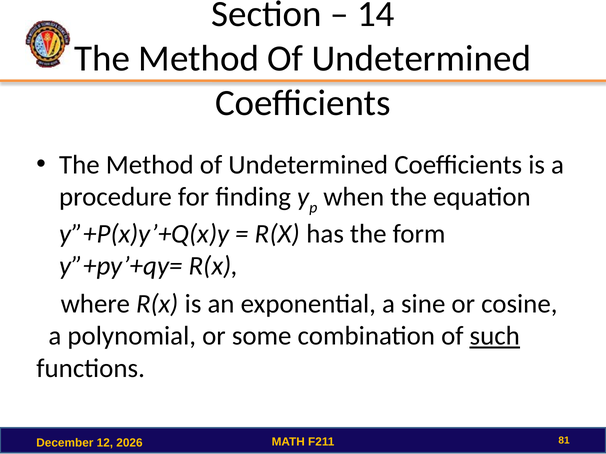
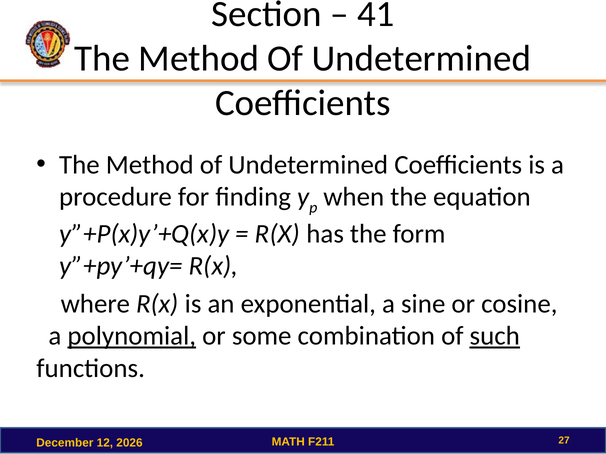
14: 14 -> 41 (376, 14)
polynomial underline: none -> present (132, 336)
81: 81 -> 27 (564, 441)
